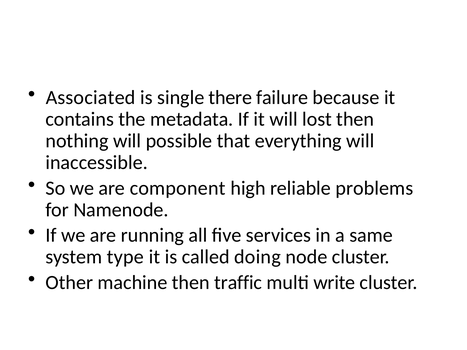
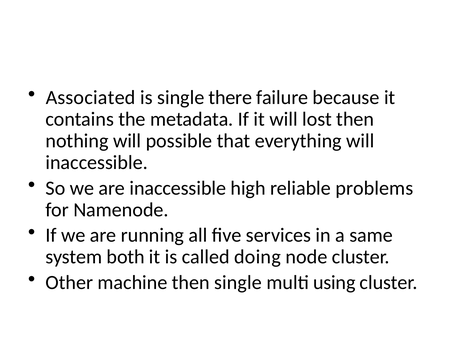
are component: component -> inaccessible (178, 188)
type: type -> both (126, 257)
then traffic: traffic -> single (238, 283)
write: write -> using (334, 283)
